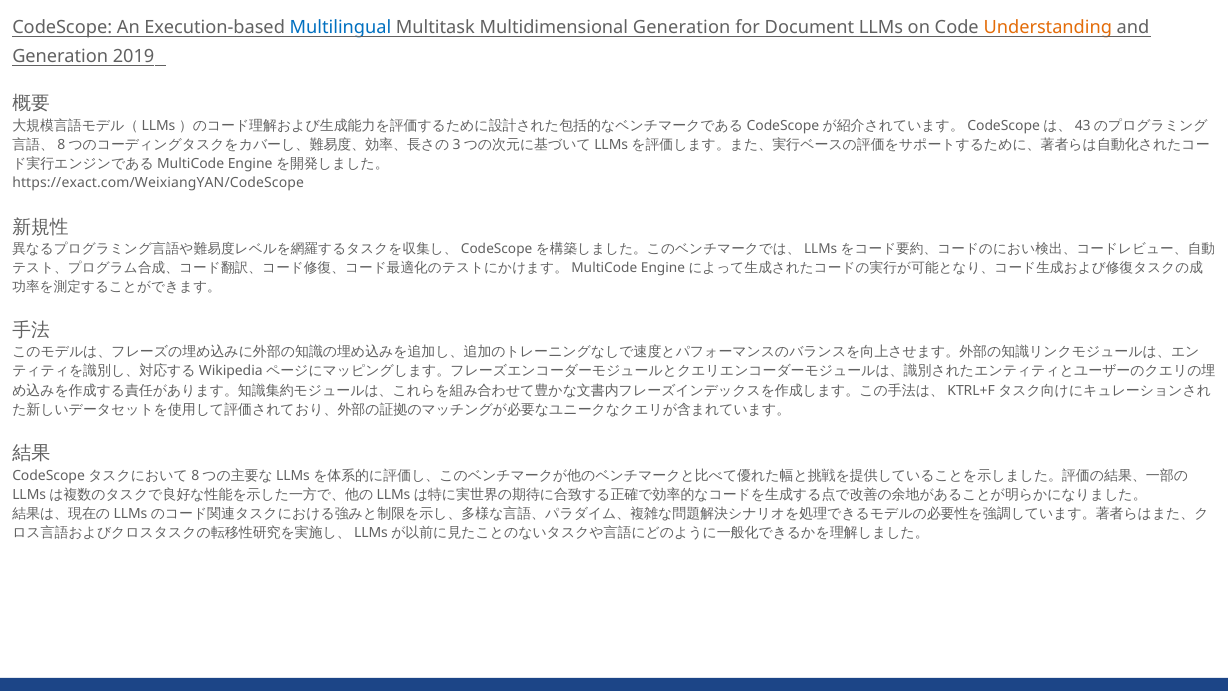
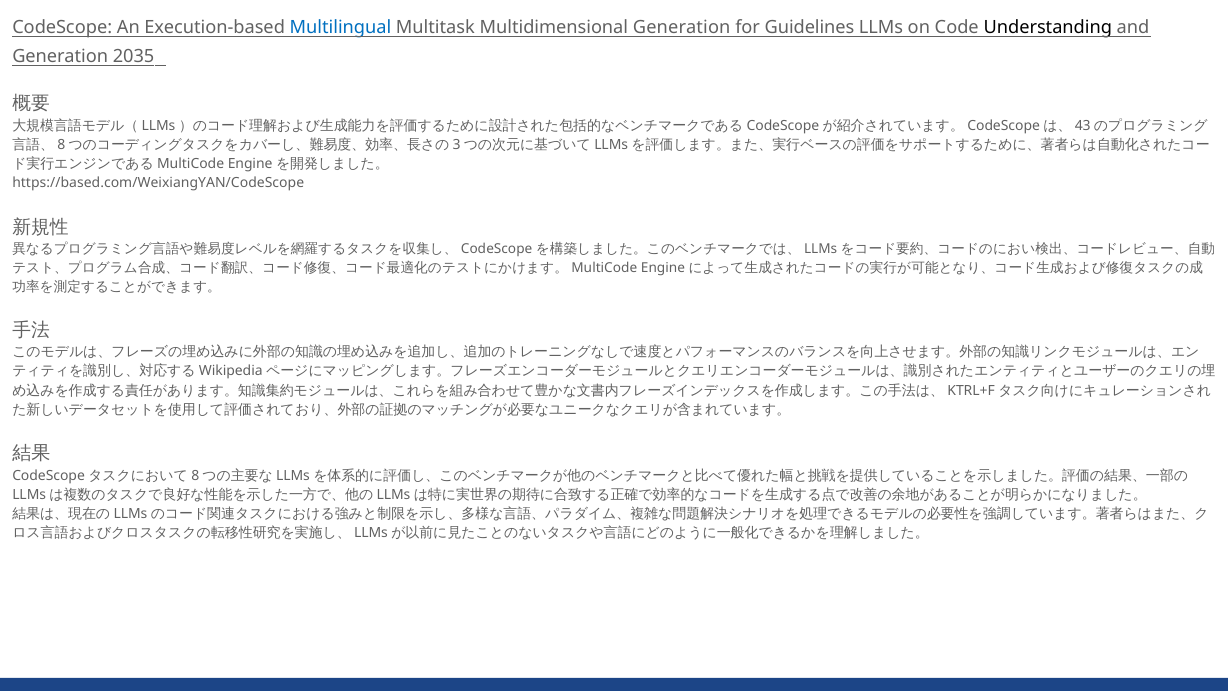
Document: Document -> Guidelines (809, 28)
Understanding colour: orange -> black (1048, 28)
2019: 2019 -> 2035 (134, 57)
https://exact.com/WeixiangYAN/CodeScope: https://exact.com/WeixiangYAN/CodeScope -> https://based.com/WeixiangYAN/CodeScope (158, 183)
